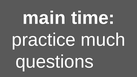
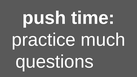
main: main -> push (44, 18)
